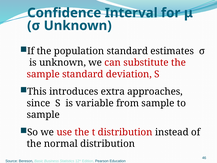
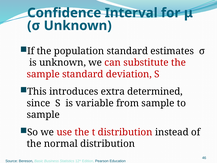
approaches: approaches -> determined (155, 91)
